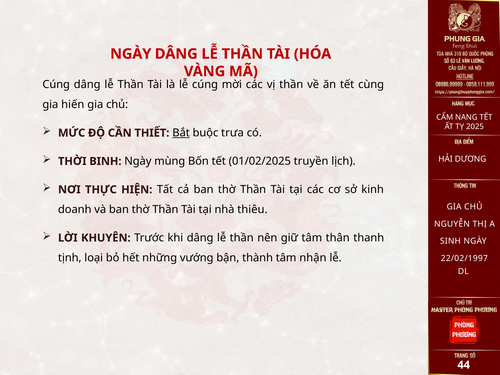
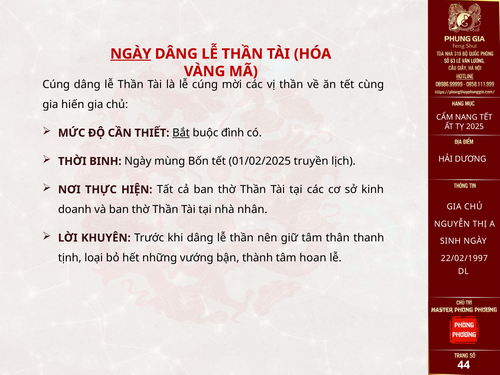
NGÀY underline: none -> present (131, 54)
trưa: trưa -> đình (233, 133)
thiêu: thiêu -> nhân (252, 210)
nhận: nhận -> hoan (313, 258)
